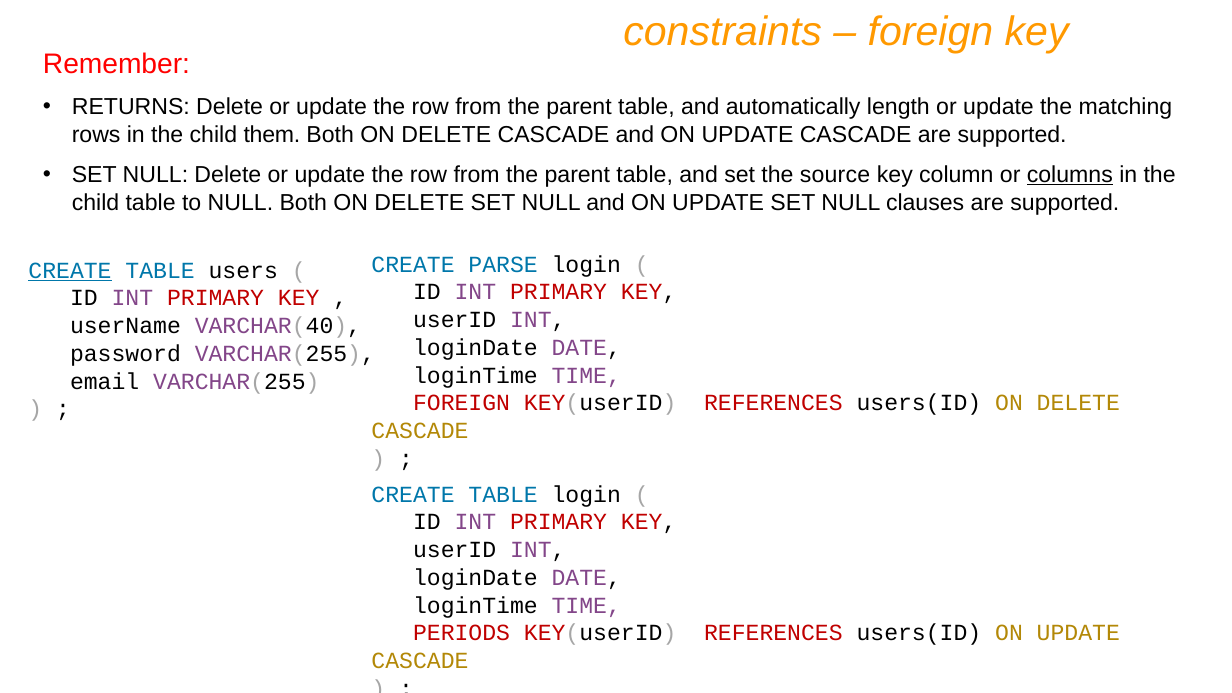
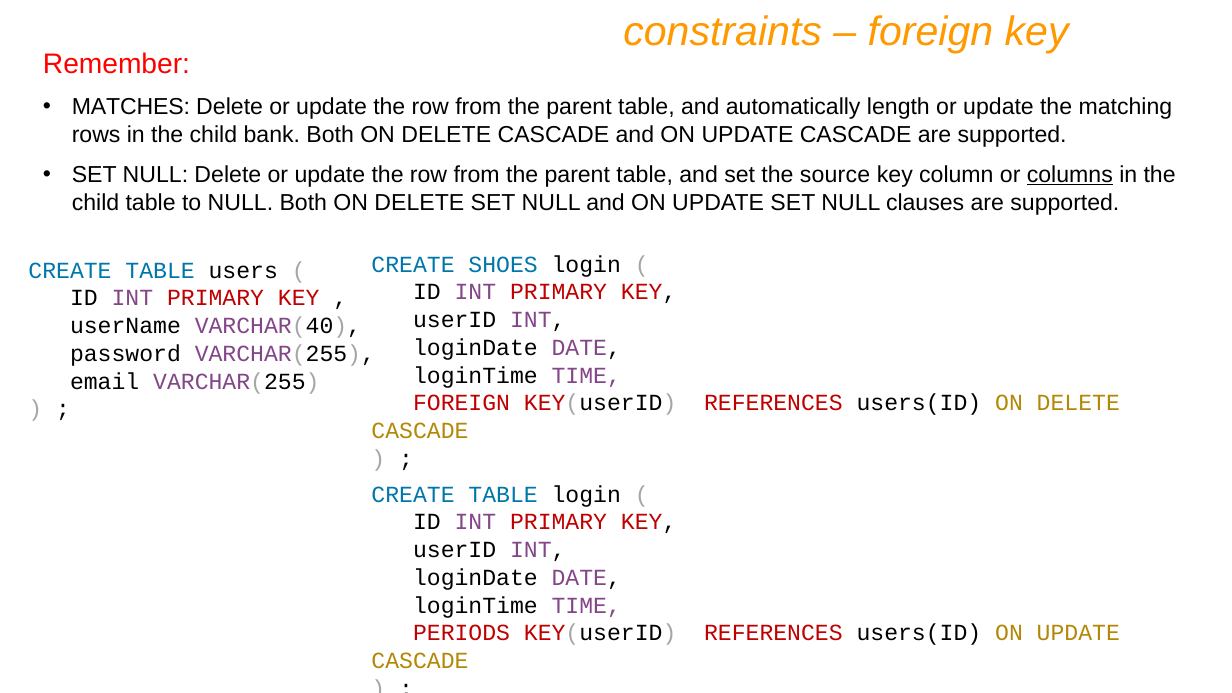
RETURNS: RETURNS -> MATCHES (131, 107)
them: them -> bank (272, 135)
PARSE: PARSE -> SHOES (503, 265)
CREATE underline: present -> none (70, 271)
